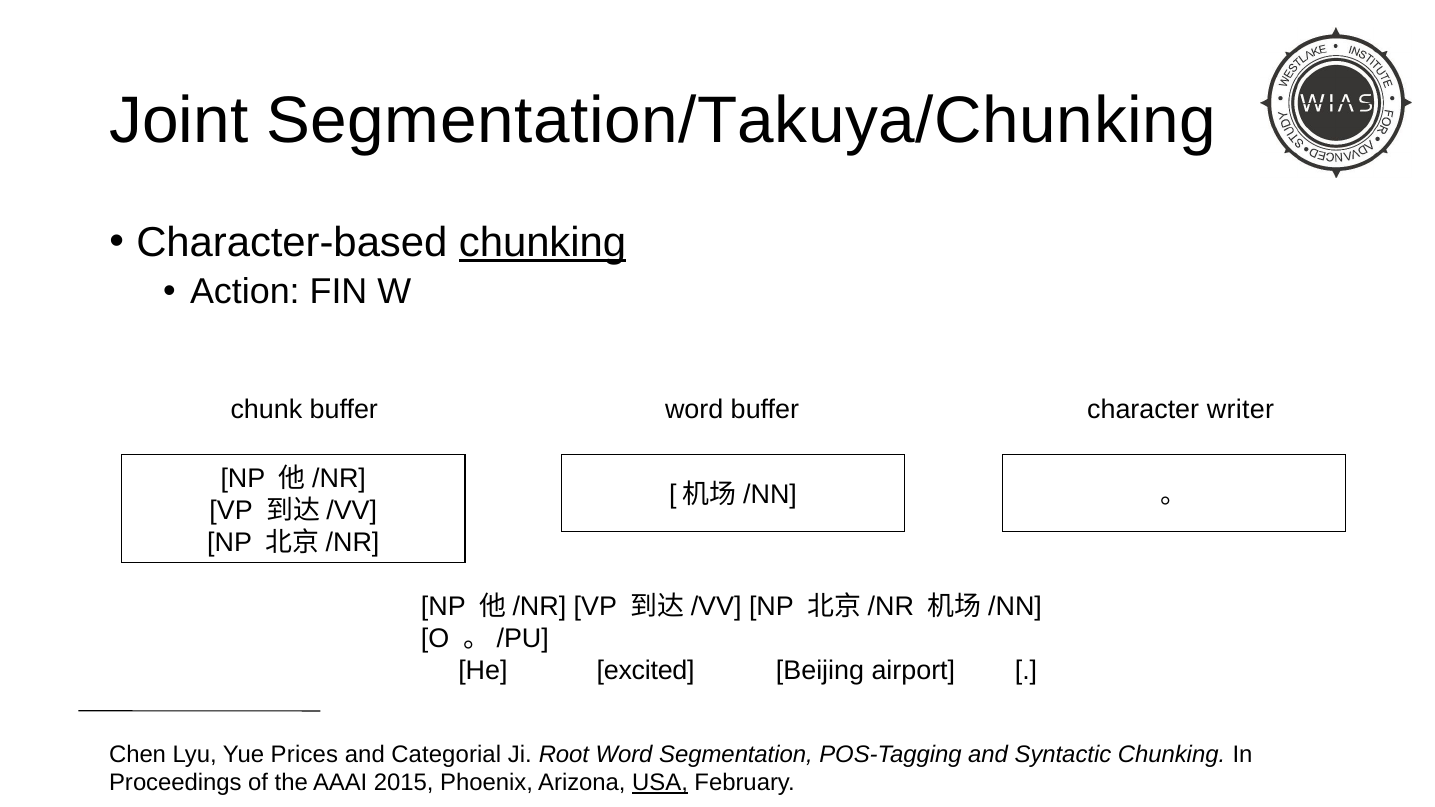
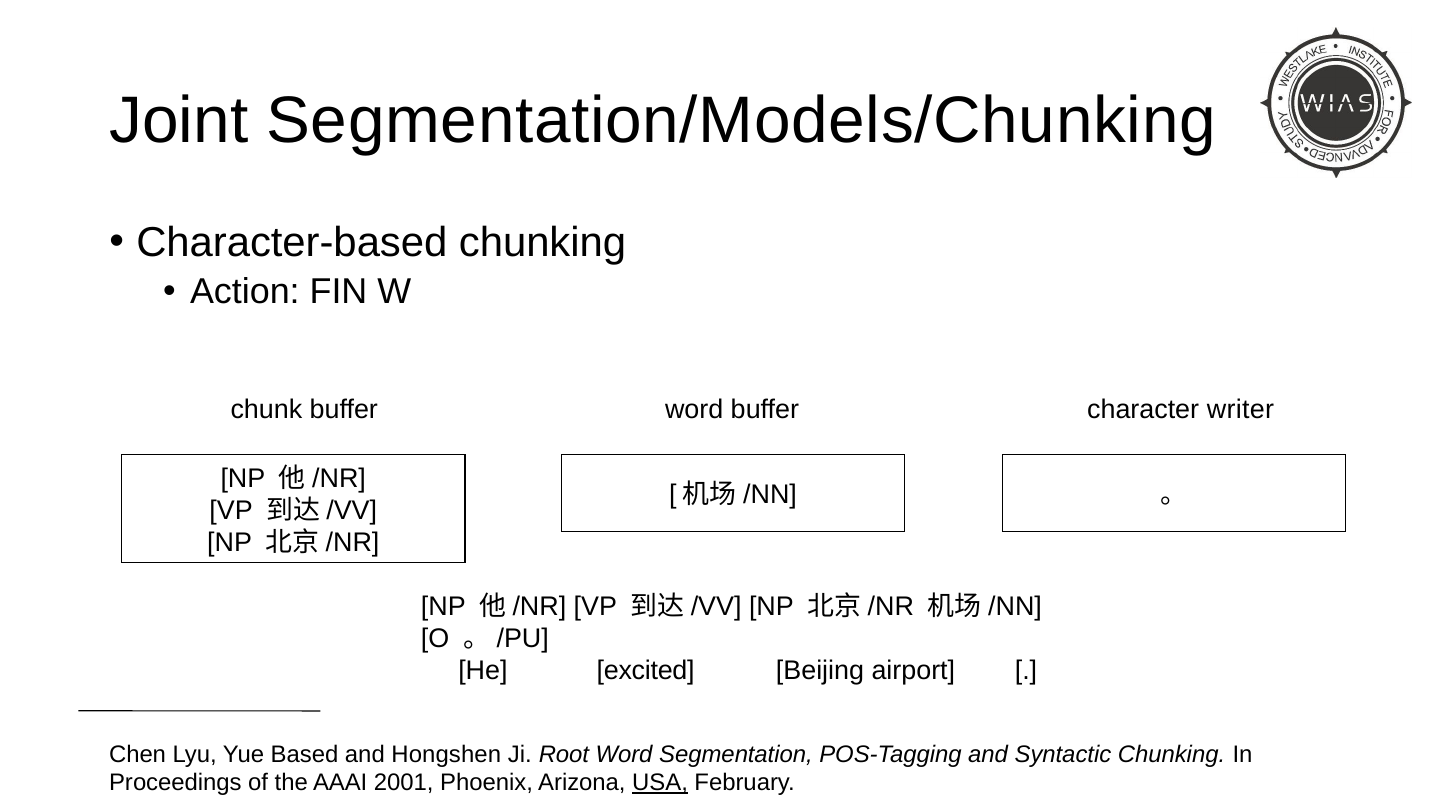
Segmentation/Takuya/Chunking: Segmentation/Takuya/Chunking -> Segmentation/Models/Chunking (741, 121)
chunking underline: present -> none (543, 243)
Prices: Prices -> Based (305, 754)
Categorial: Categorial -> Hongshen (446, 754)
2015: 2015 -> 2001 (404, 783)
